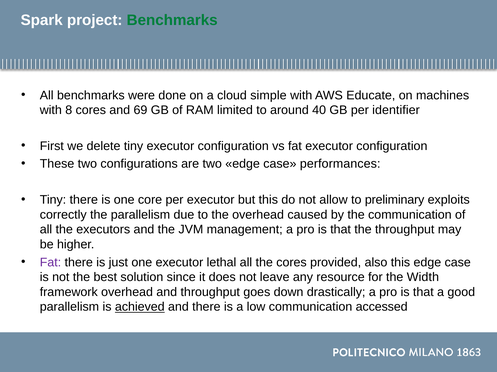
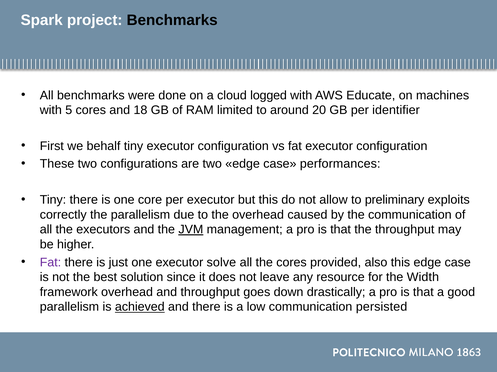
Benchmarks colour: green -> black (172, 20)
simple: simple -> logged (269, 95)
8: 8 -> 5 (69, 110)
69: 69 -> 18 (140, 110)
40: 40 -> 20 (319, 110)
delete: delete -> behalf (104, 146)
JVM underline: none -> present (191, 230)
lethal: lethal -> solve (221, 263)
accessed: accessed -> persisted (382, 308)
